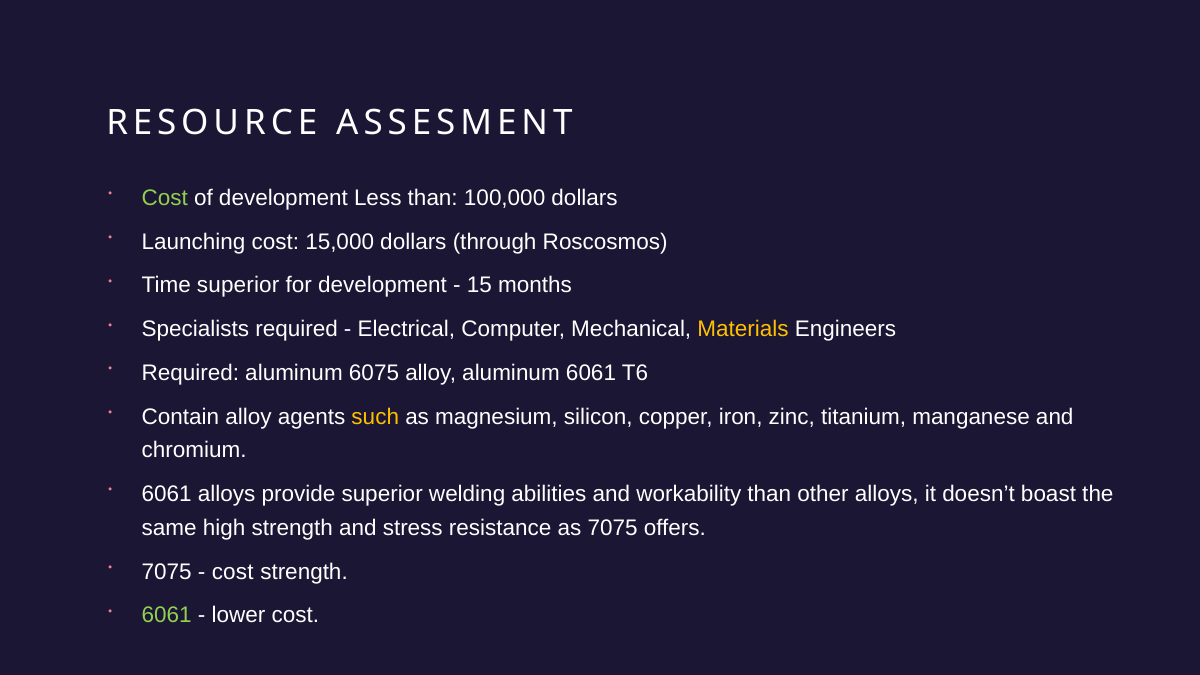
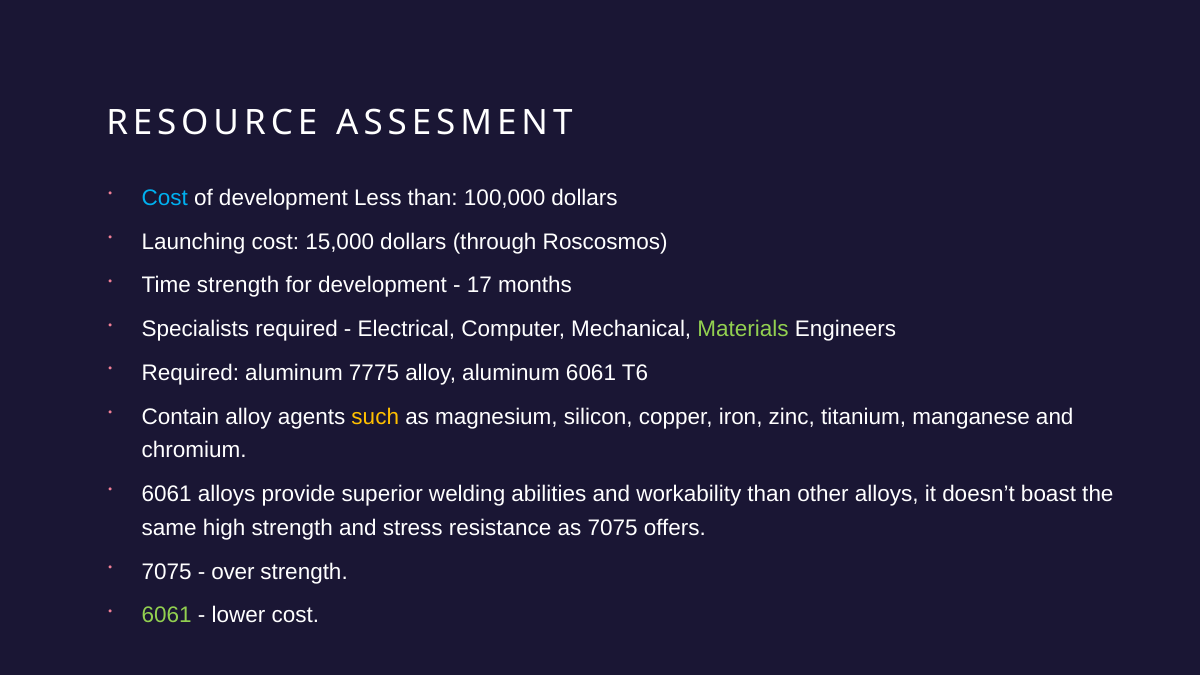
Cost colour: light green -> light blue (165, 198)
Time superior: superior -> strength (238, 285)
15: 15 -> 17 (479, 285)
Materials colour: yellow -> light green (743, 329)
6075: 6075 -> 7775 (374, 373)
cost: cost -> over (233, 572)
